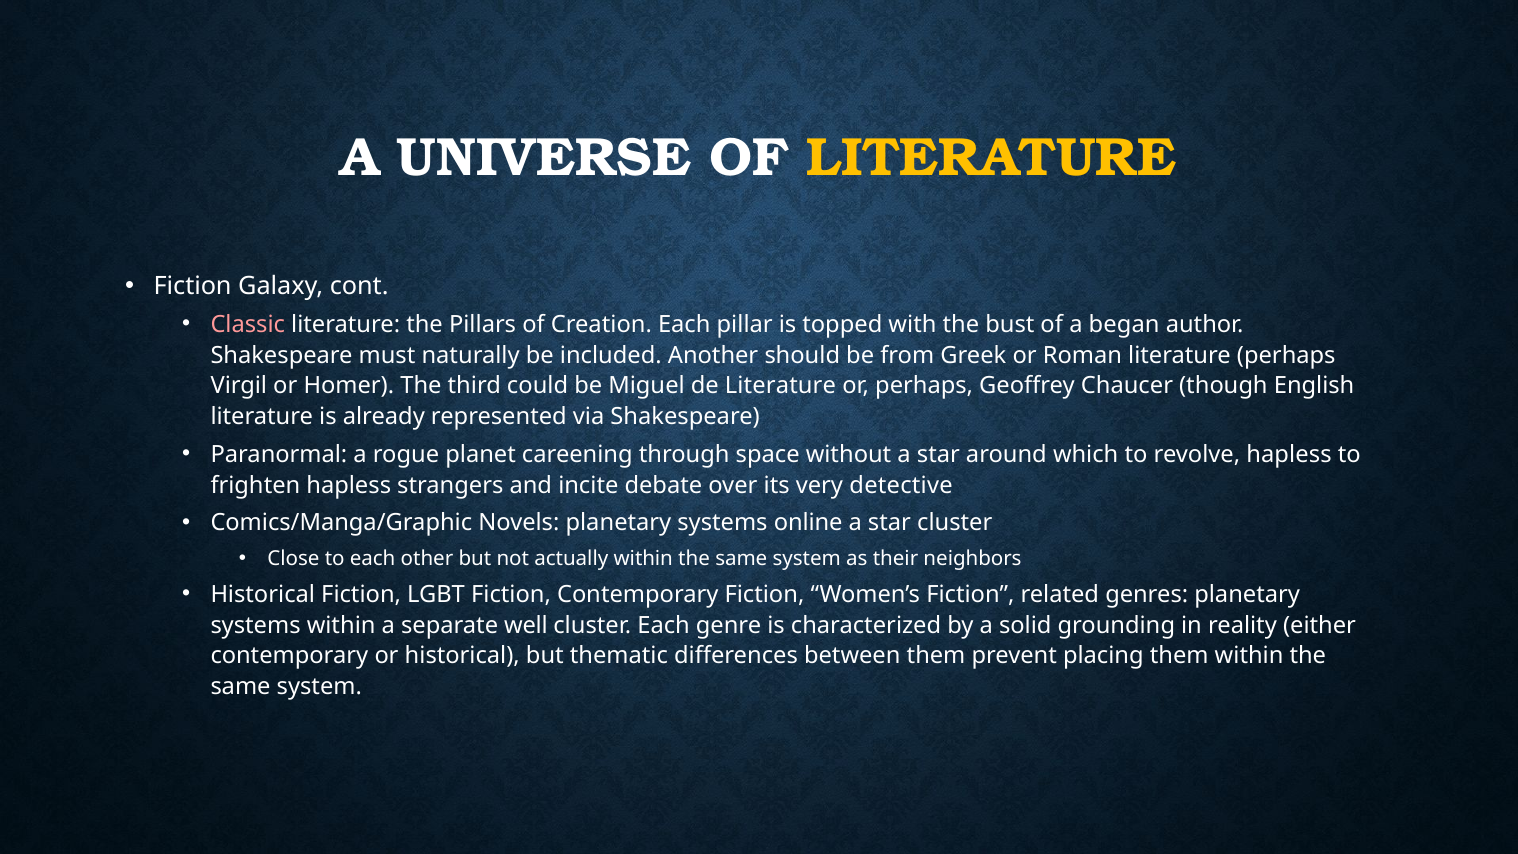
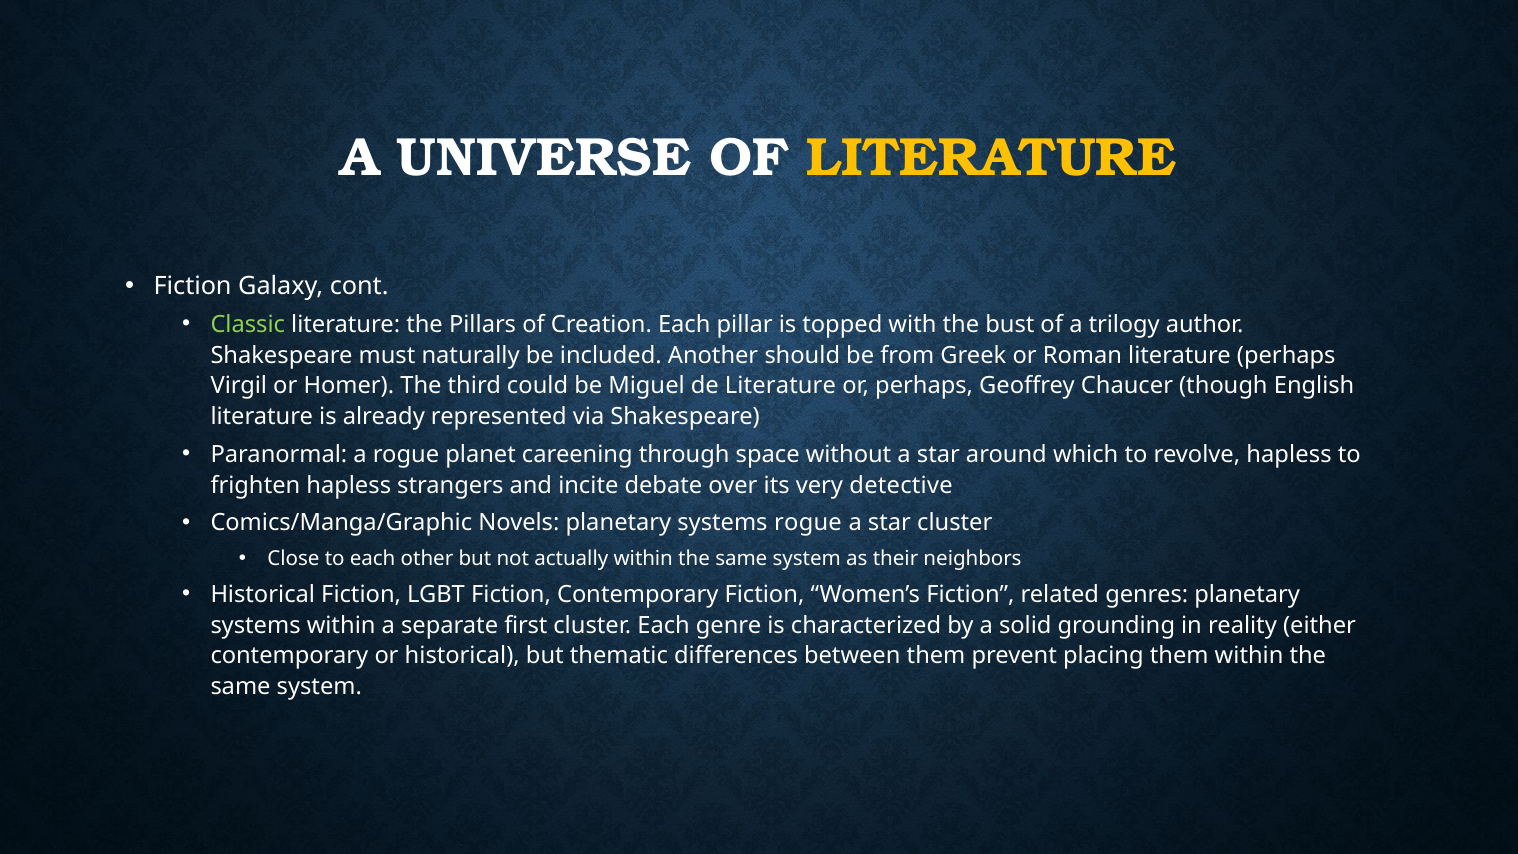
Classic colour: pink -> light green (248, 325)
began: began -> trilogy (1124, 325)
systems online: online -> rogue (808, 523)
well: well -> first (526, 625)
